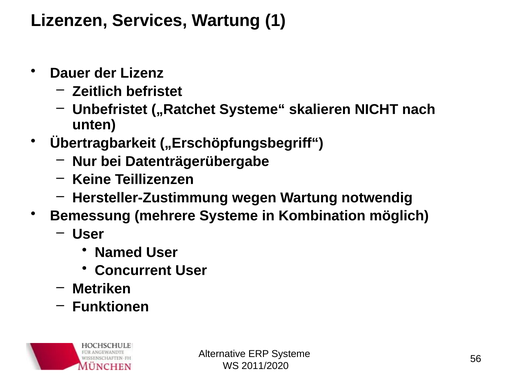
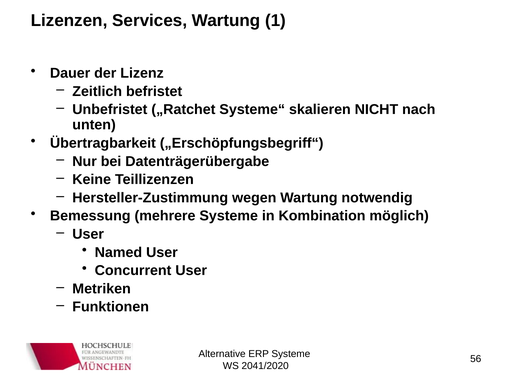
2011/2020: 2011/2020 -> 2041/2020 (265, 366)
